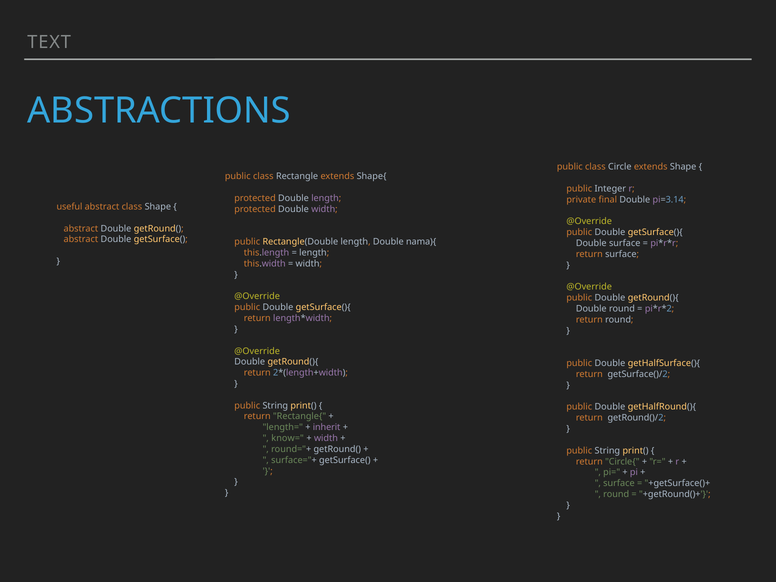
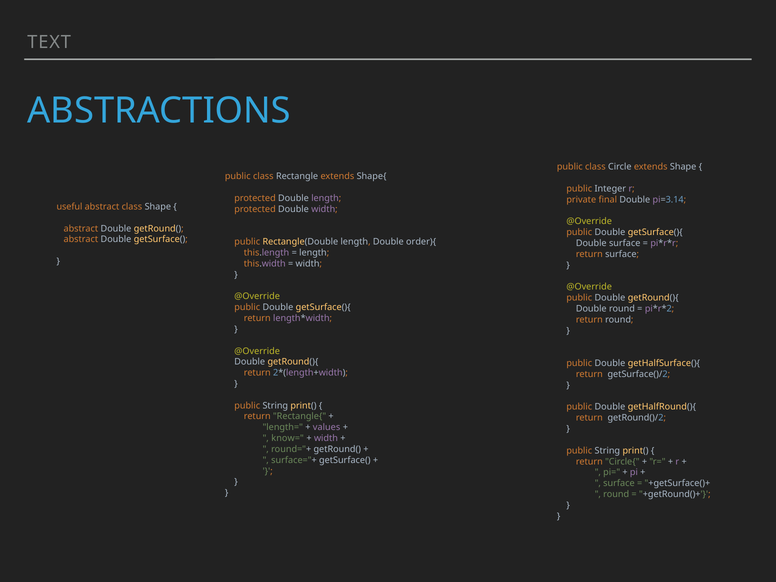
nama){: nama){ -> order){ (421, 242)
inherit: inherit -> values (327, 427)
